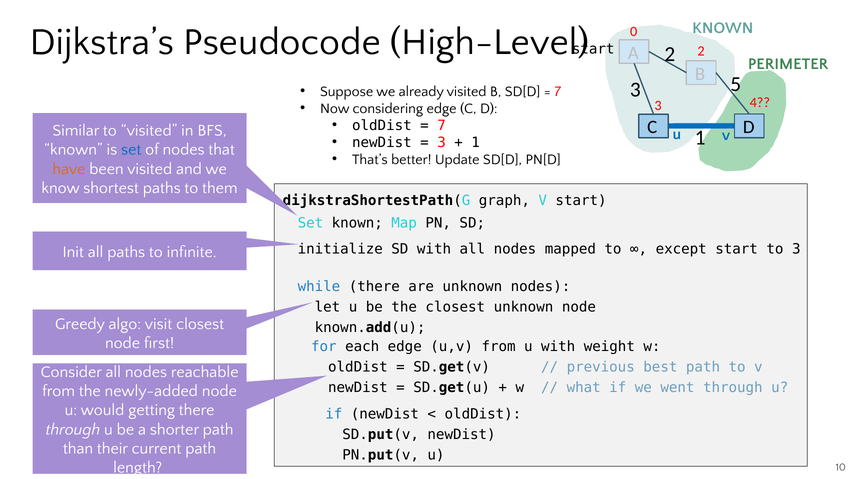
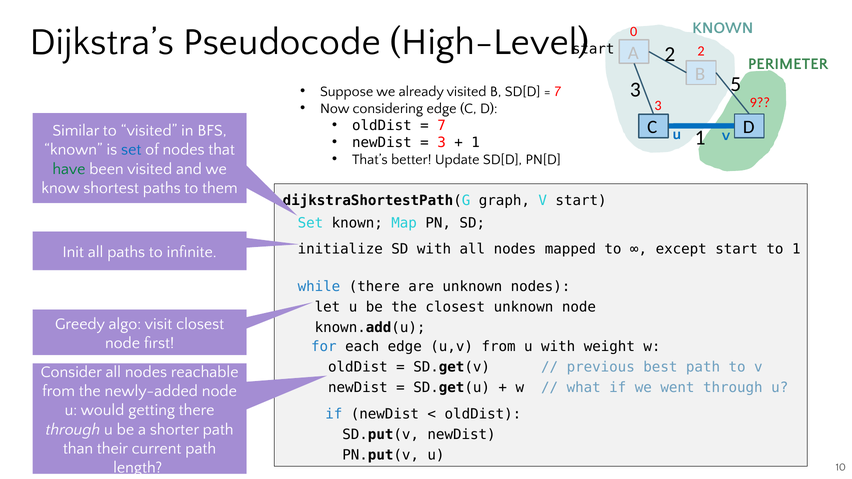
4: 4 -> 9 (760, 103)
have colour: orange -> green (69, 169)
to 3: 3 -> 1 (796, 249)
